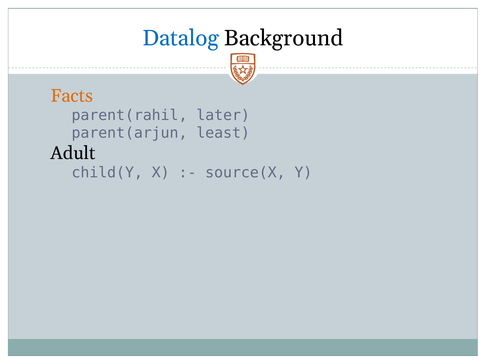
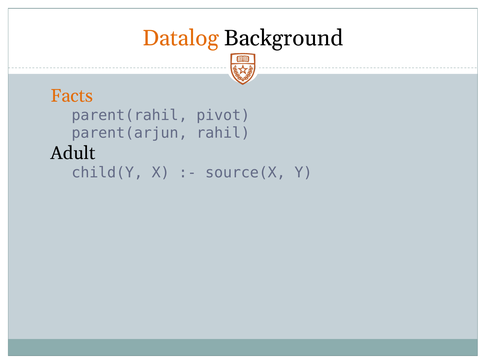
Datalog colour: blue -> orange (181, 38)
later: later -> pivot (223, 115)
least: least -> rahil (223, 133)
